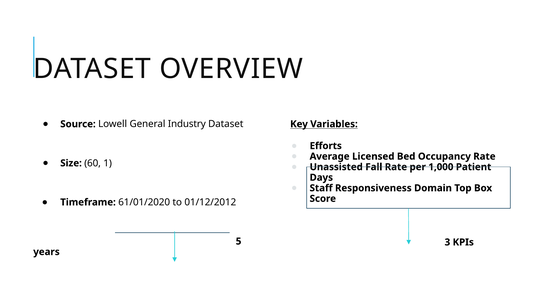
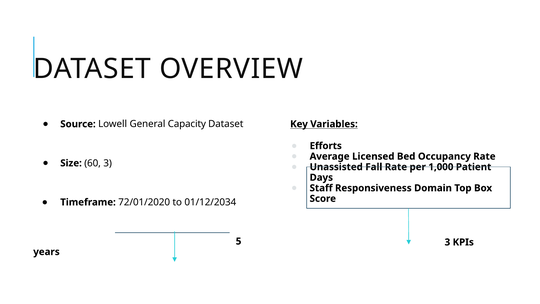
Industry: Industry -> Capacity (187, 124)
60 1: 1 -> 3 (108, 163)
61/01/2020: 61/01/2020 -> 72/01/2020 (144, 202)
01/12/2012: 01/12/2012 -> 01/12/2034 (210, 202)
